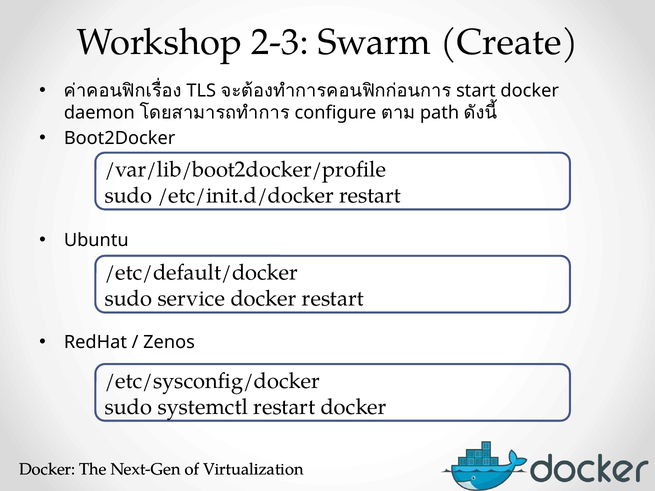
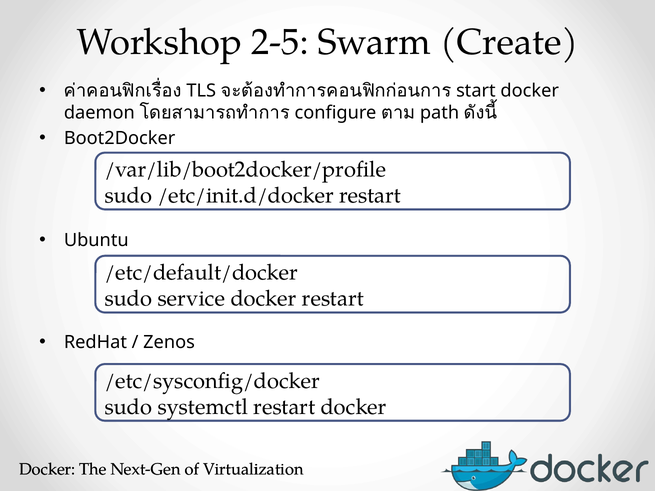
2-3: 2-3 -> 2-5 (280, 43)
